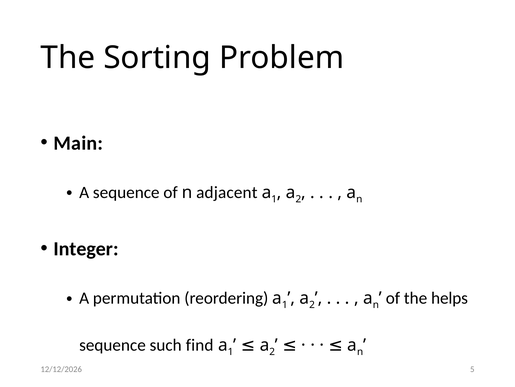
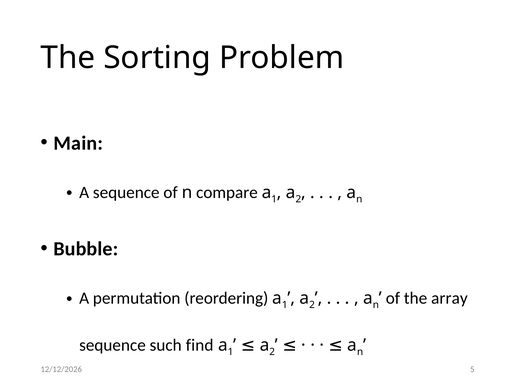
adjacent: adjacent -> compare (227, 192)
Integer: Integer -> Bubble (86, 249)
helps: helps -> array (449, 298)
